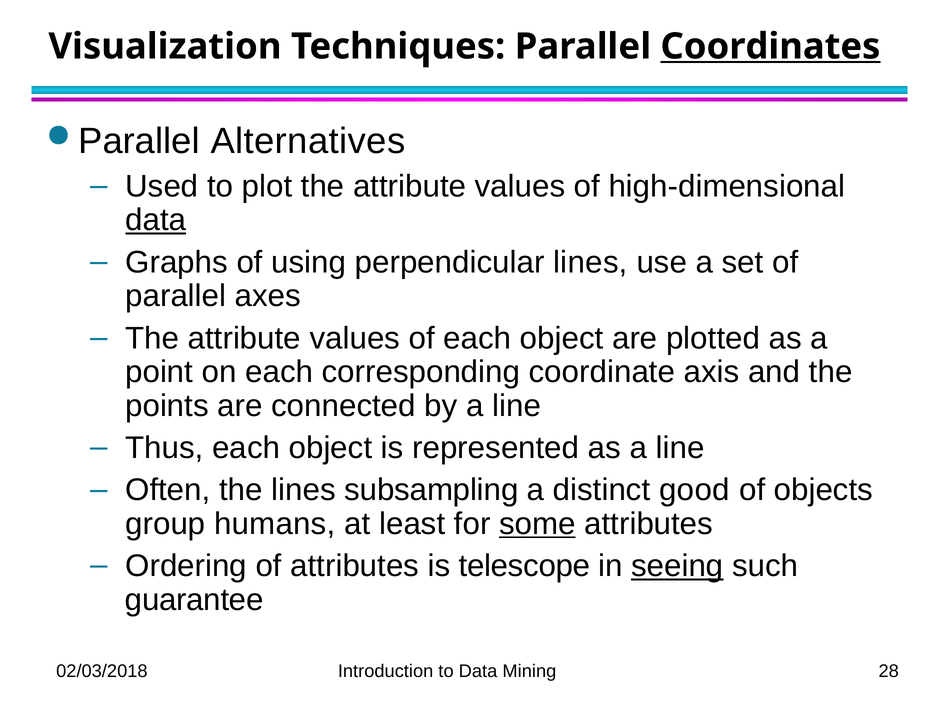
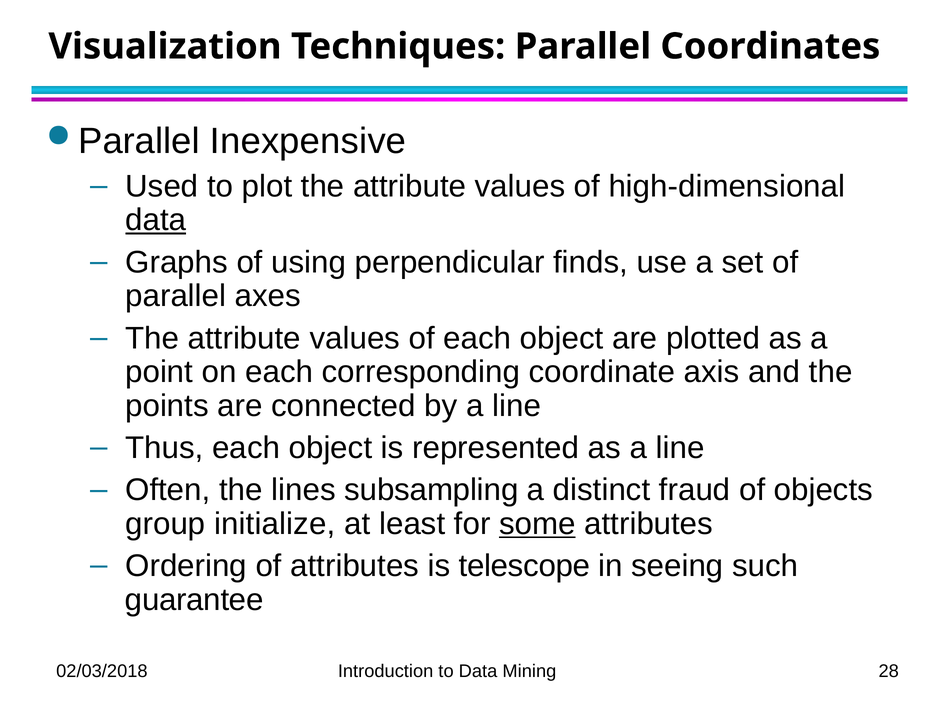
Coordinates underline: present -> none (770, 46)
Alternatives: Alternatives -> Inexpensive (308, 141)
perpendicular lines: lines -> finds (591, 262)
good: good -> fraud (695, 490)
humans: humans -> initialize (275, 524)
seeing underline: present -> none (677, 566)
